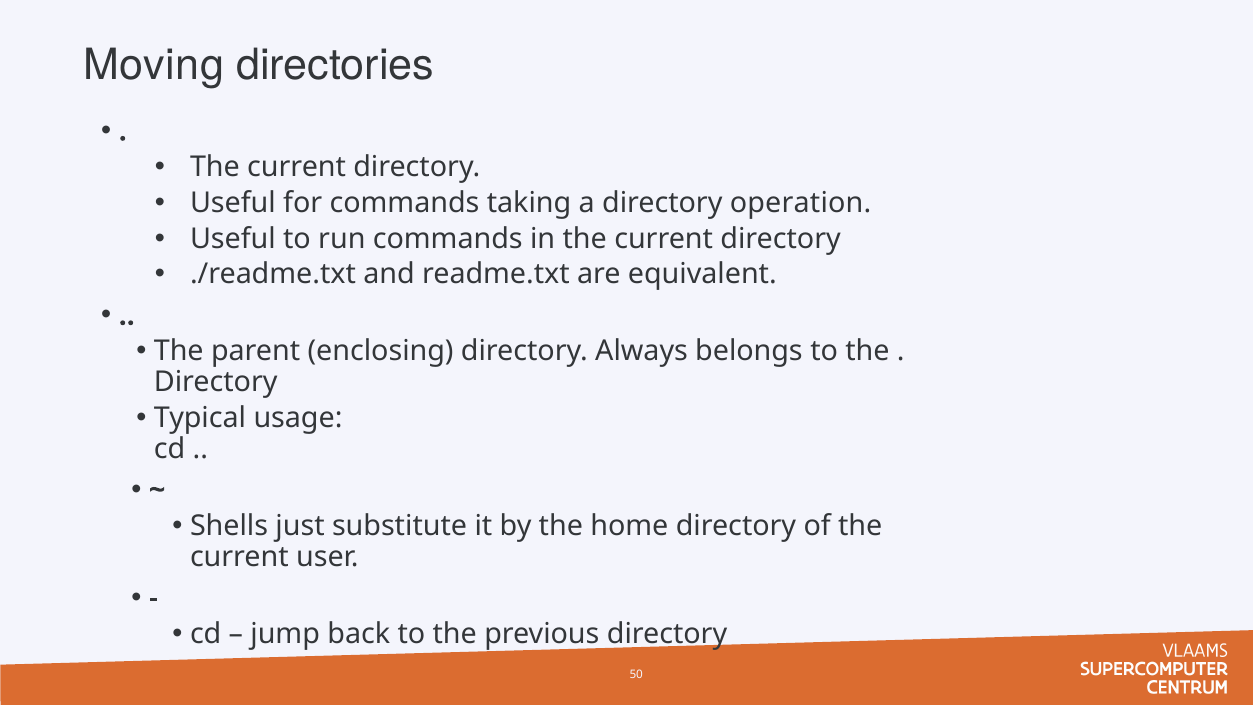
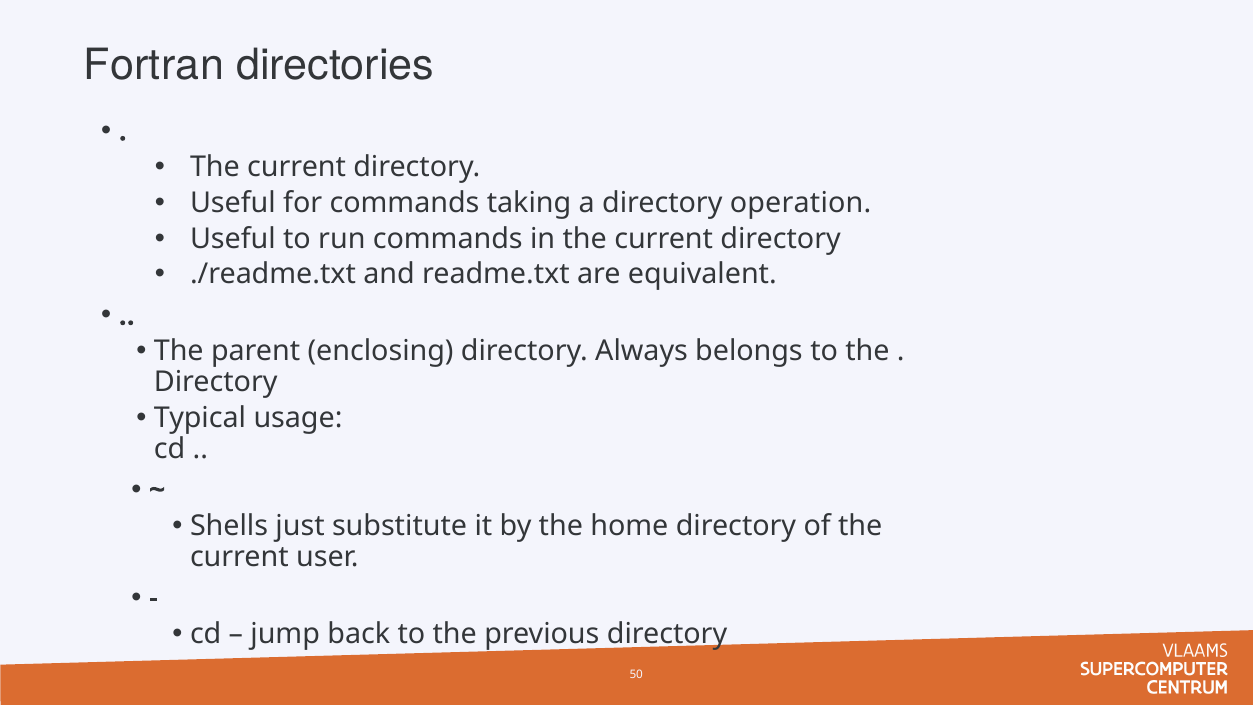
Moving: Moving -> Fortran (154, 65)
